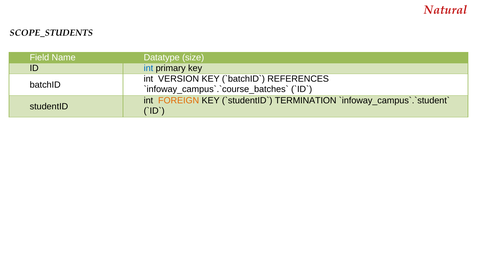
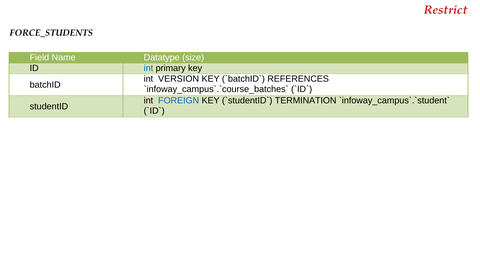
Natural: Natural -> Restrict (446, 10)
SCOPE_STUDENTS: SCOPE_STUDENTS -> FORCE_STUDENTS (51, 33)
FOREIGN colour: orange -> blue (179, 101)
